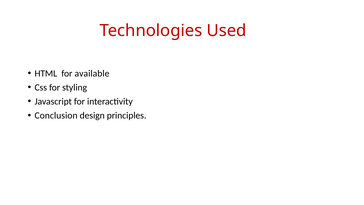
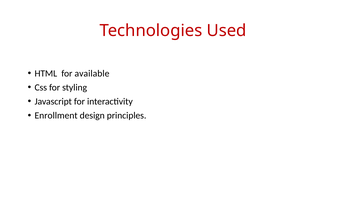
Conclusion: Conclusion -> Enrollment (56, 115)
